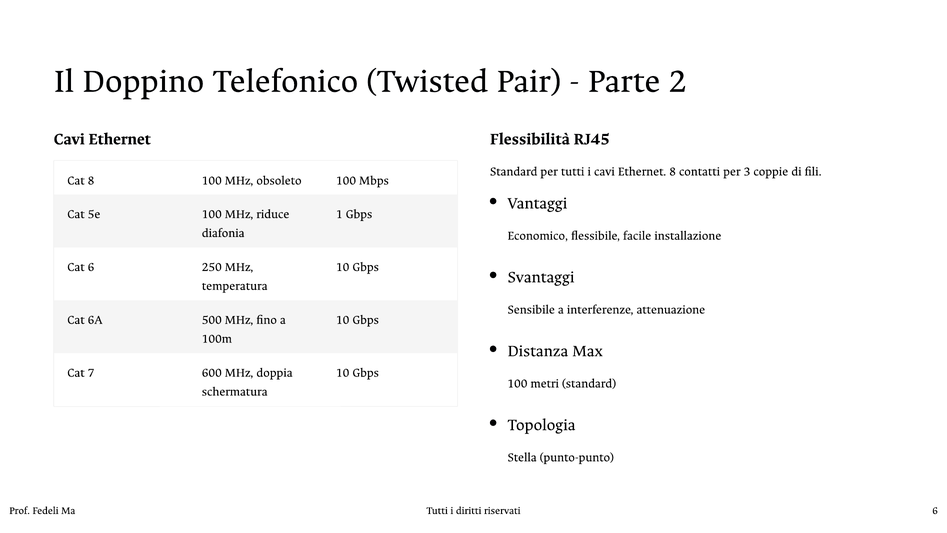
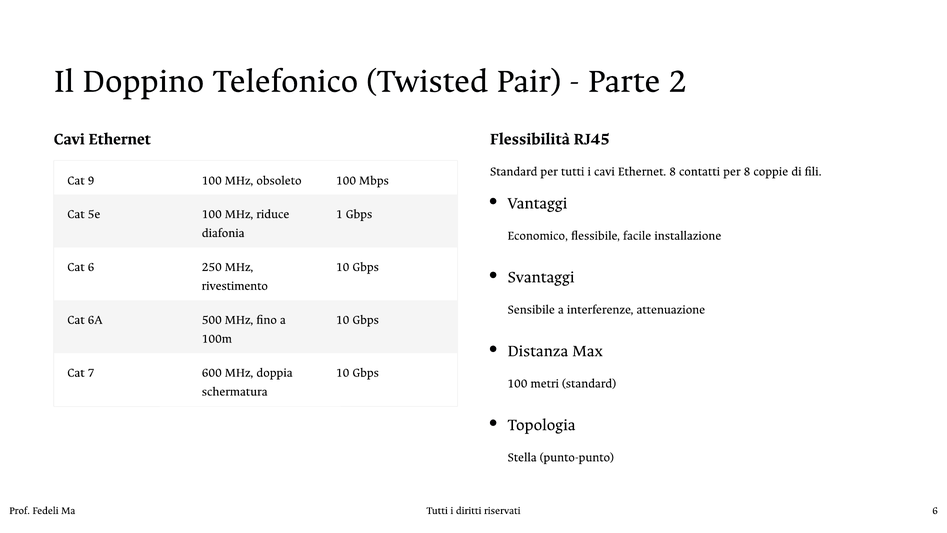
per 3: 3 -> 8 (747, 171)
Cat 8: 8 -> 9 (91, 180)
temperatura: temperatura -> rivestimento (235, 285)
